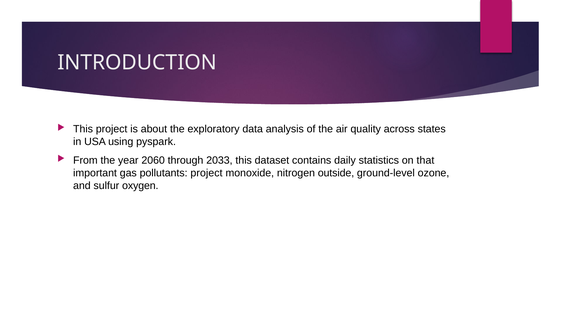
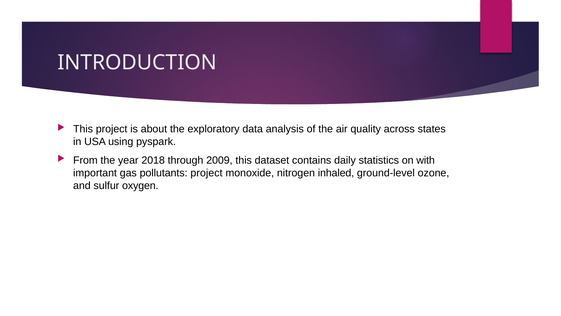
2060: 2060 -> 2018 (153, 160)
2033: 2033 -> 2009 (219, 160)
that: that -> with (426, 160)
outside: outside -> inhaled (336, 173)
